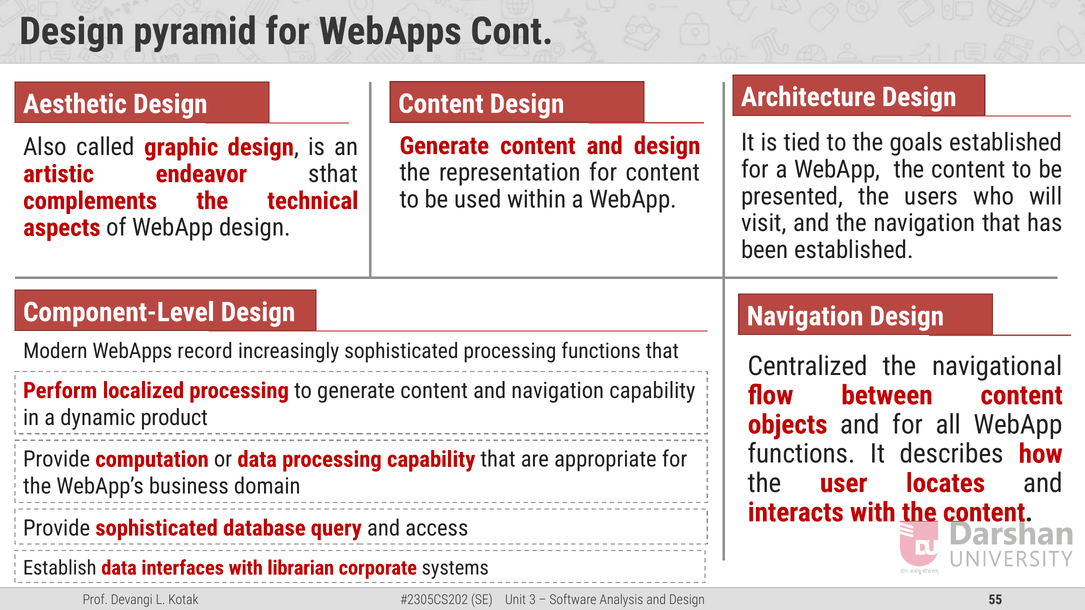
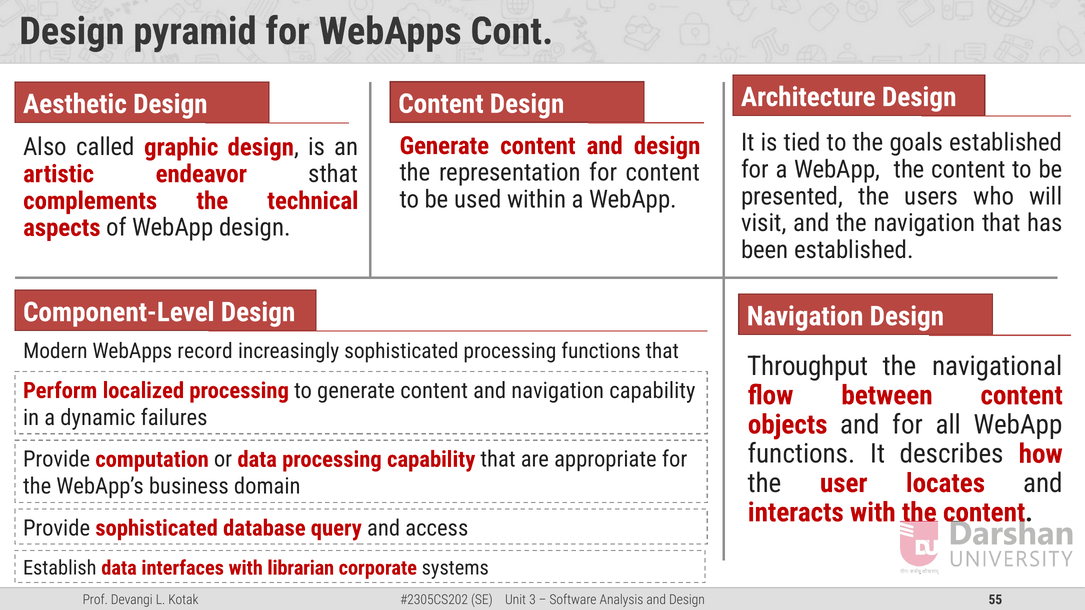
Centralized: Centralized -> Throughput (808, 366)
product: product -> failures (174, 418)
